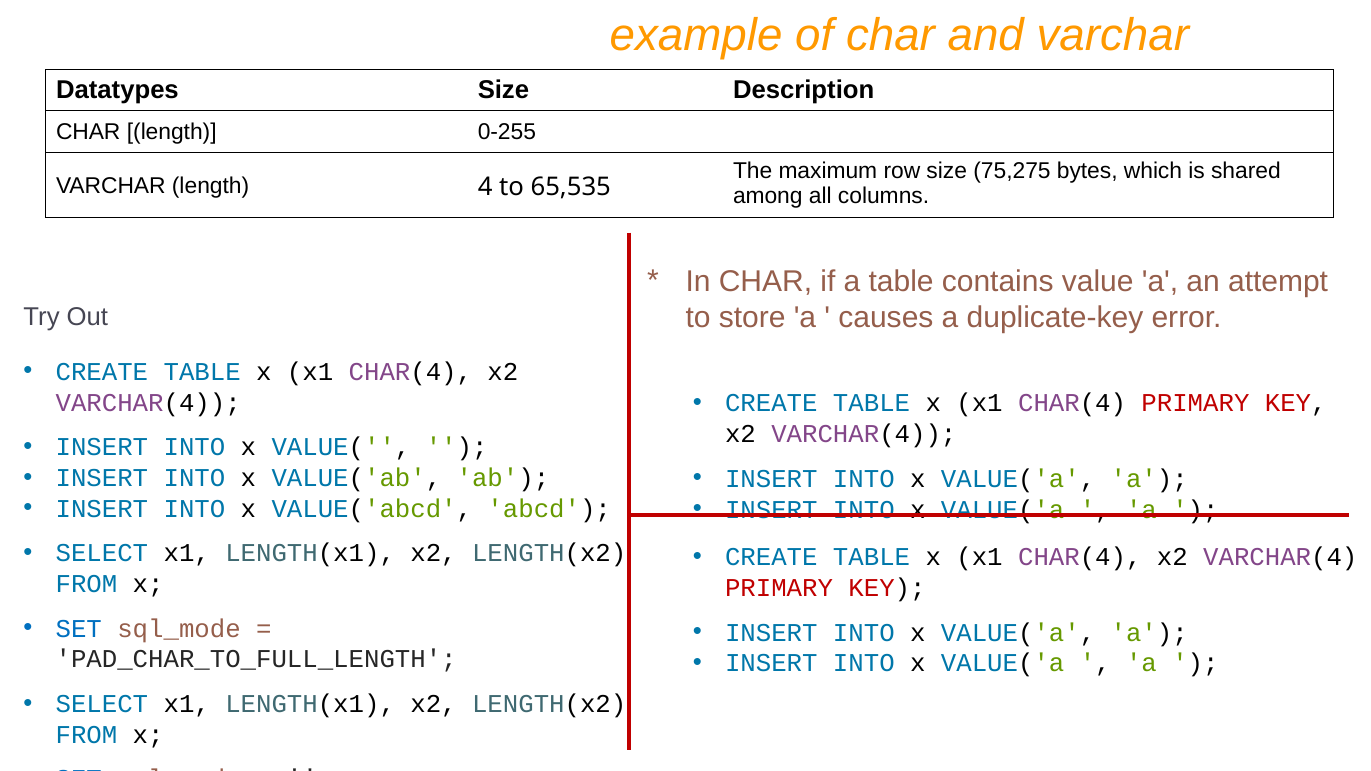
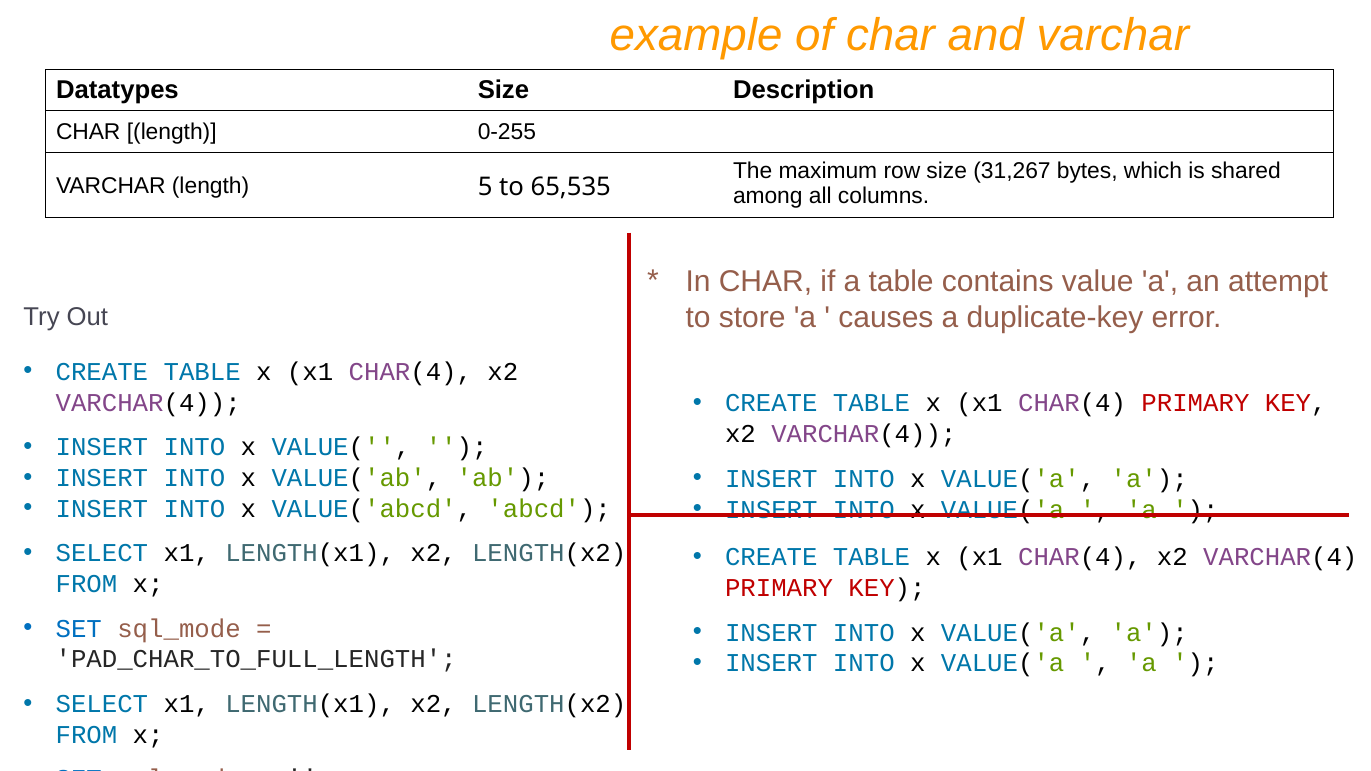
75,275: 75,275 -> 31,267 (1012, 171)
4: 4 -> 5 (485, 187)
